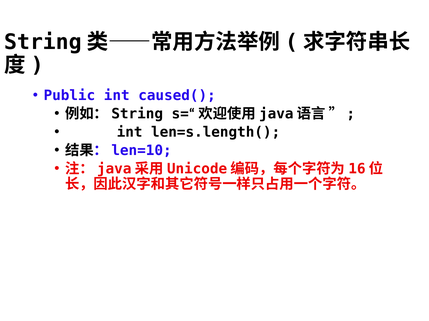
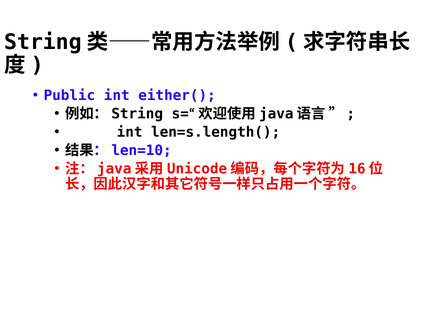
caused(: caused( -> either( (177, 96)
